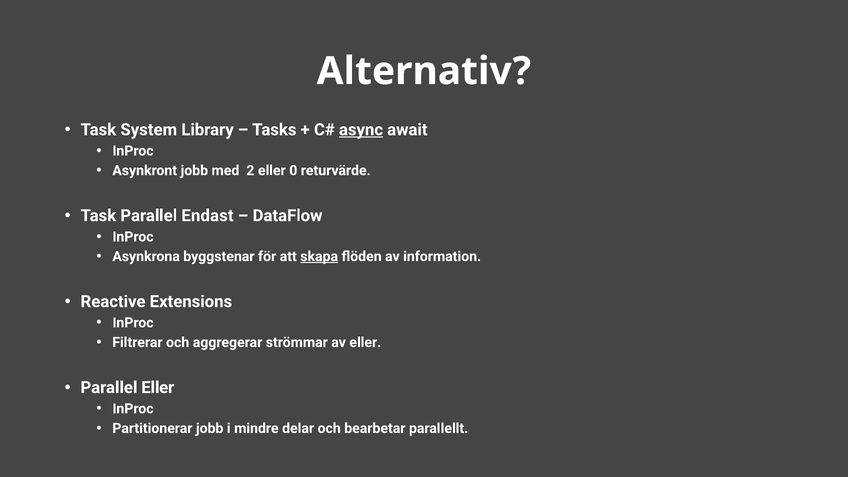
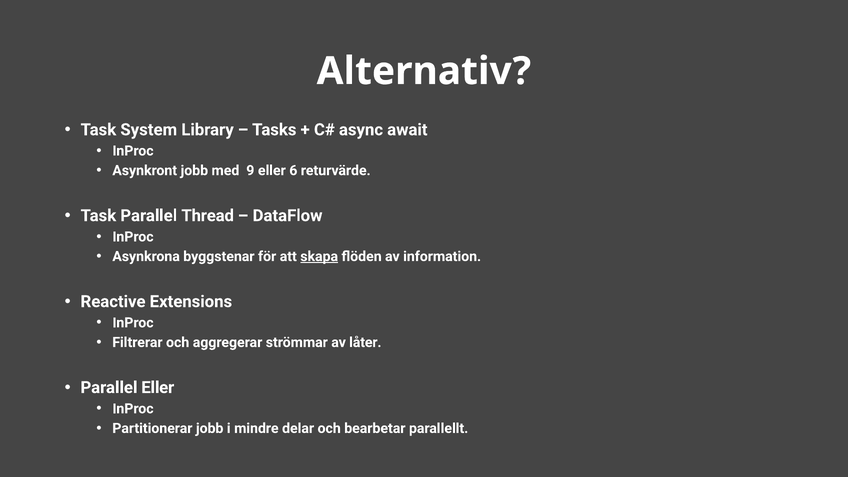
async underline: present -> none (361, 130)
2: 2 -> 9 (250, 170)
0: 0 -> 6 (293, 170)
Endast: Endast -> Thread (208, 216)
av eller: eller -> låter (365, 342)
